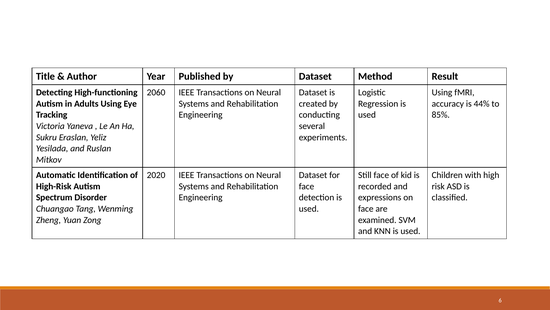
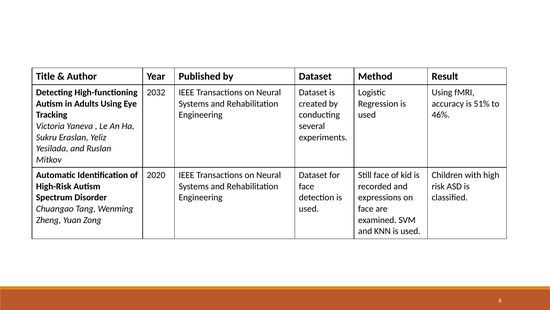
2060: 2060 -> 2032 (156, 92)
44%: 44% -> 51% (482, 103)
85%: 85% -> 46% (441, 115)
